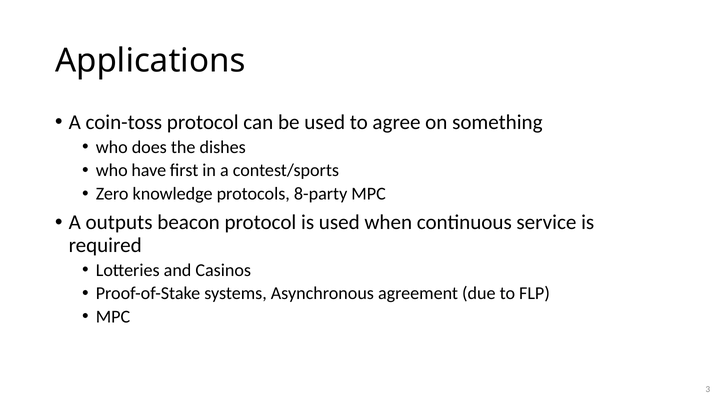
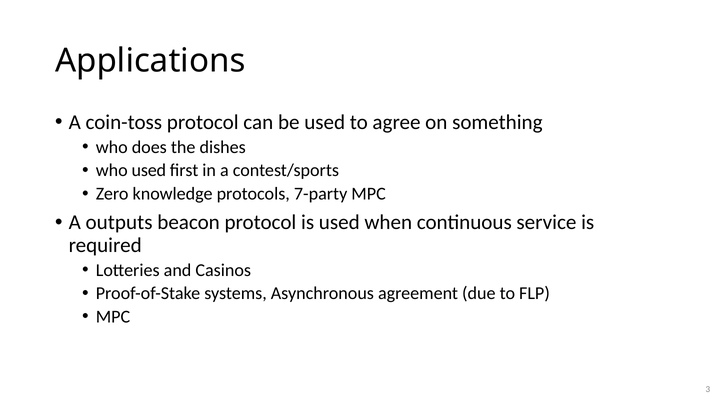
who have: have -> used (149, 170)
8-party: 8-party -> 7-party (321, 194)
